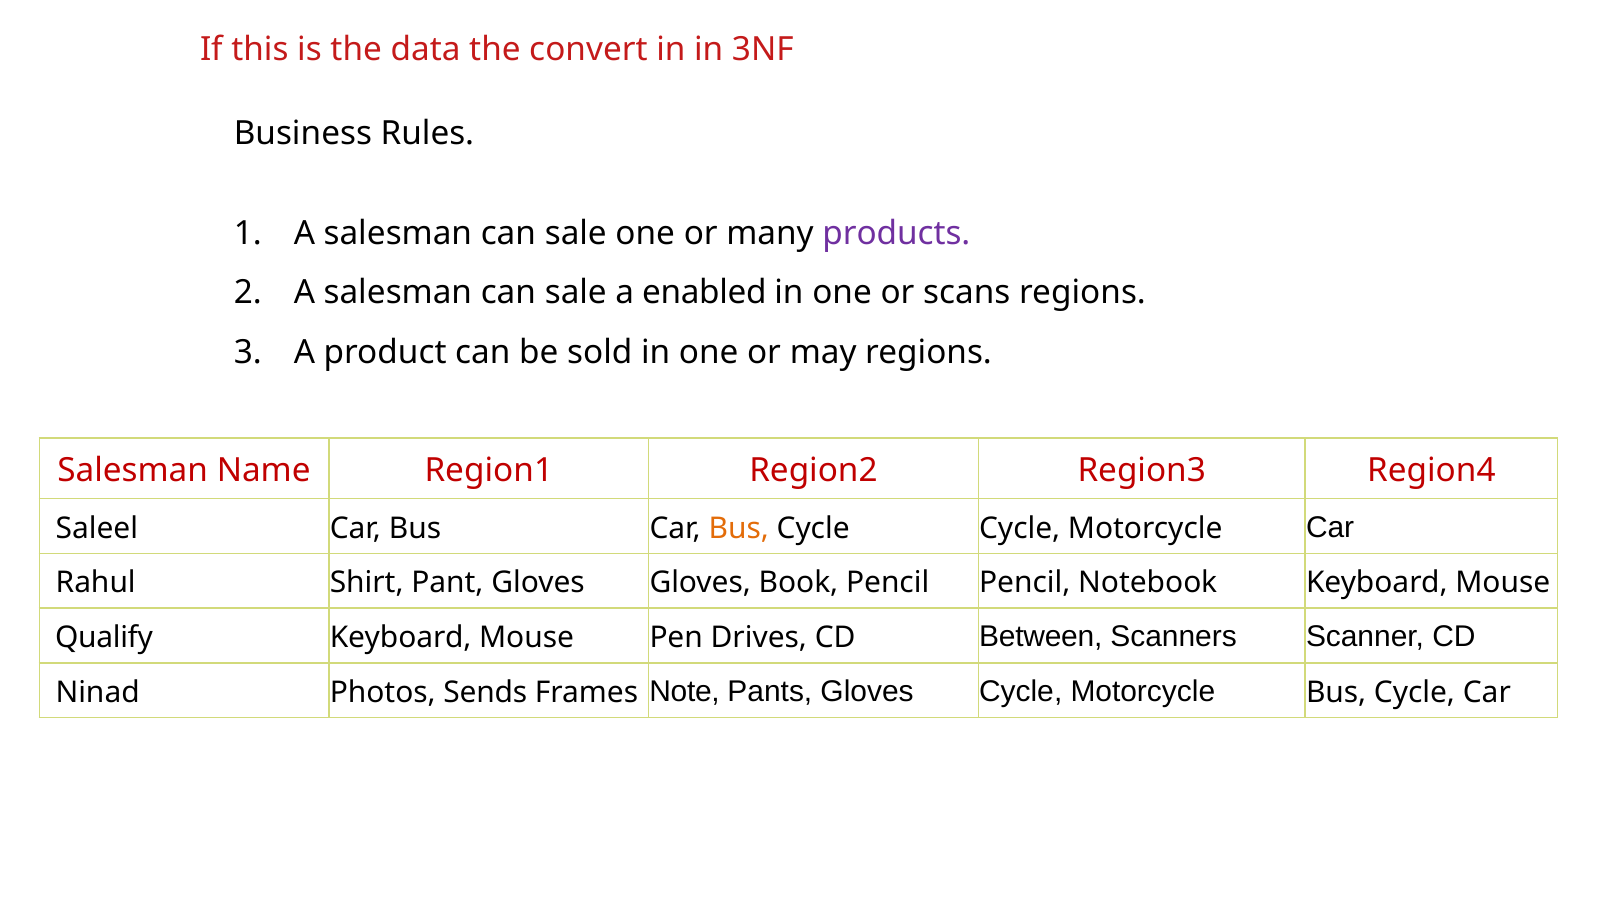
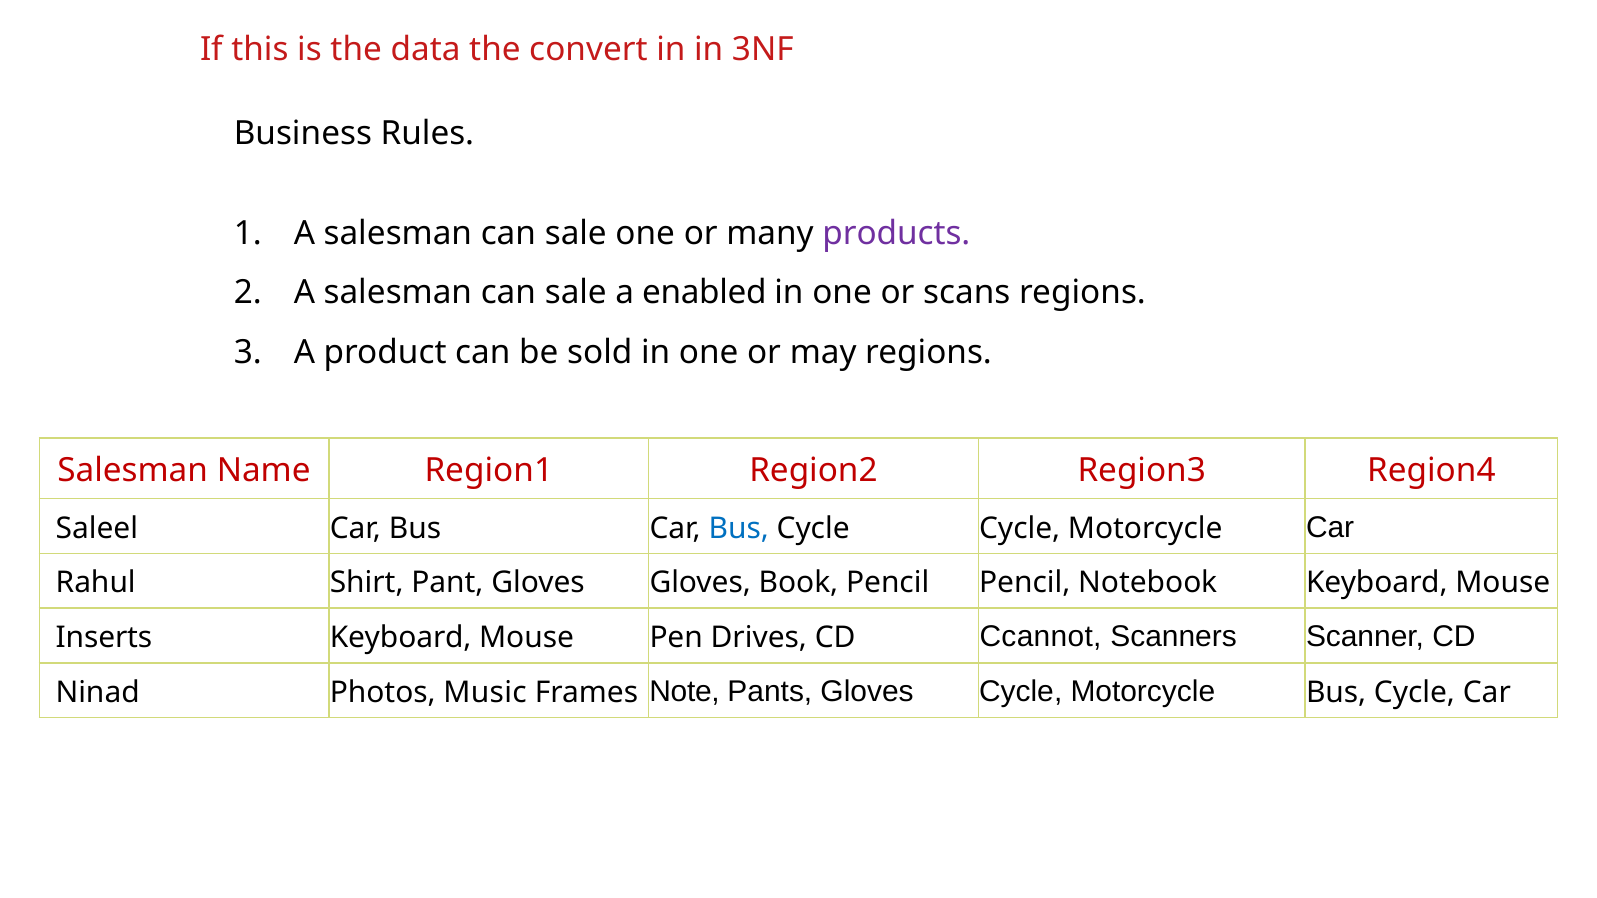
Bus colour: orange -> blue (739, 528)
Qualify: Qualify -> Inserts (104, 638)
Between: Between -> Ccannot (1041, 637)
Sends: Sends -> Music (485, 693)
